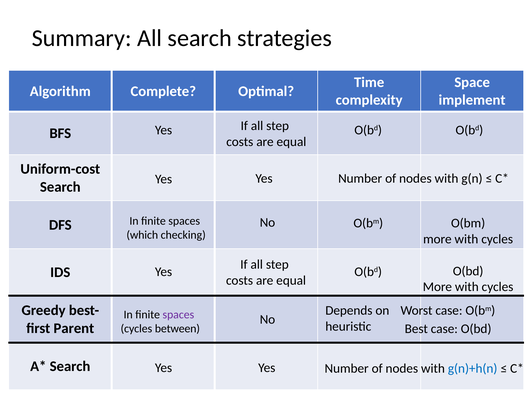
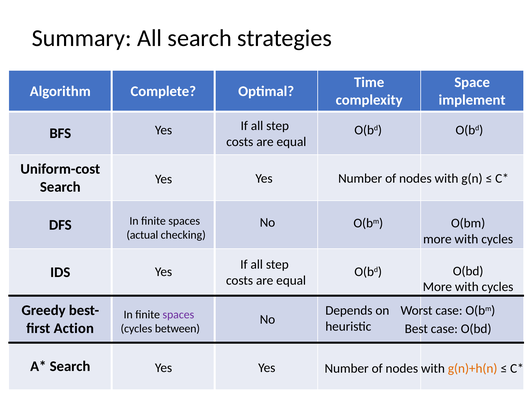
which: which -> actual (142, 235)
Parent: Parent -> Action (74, 328)
g(n)+h(n colour: blue -> orange (473, 368)
